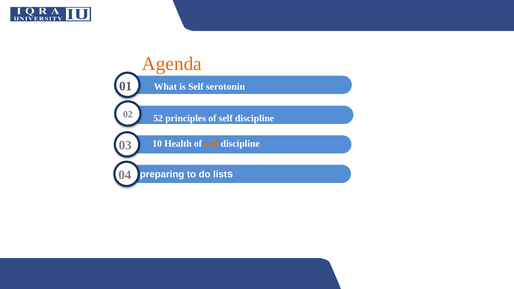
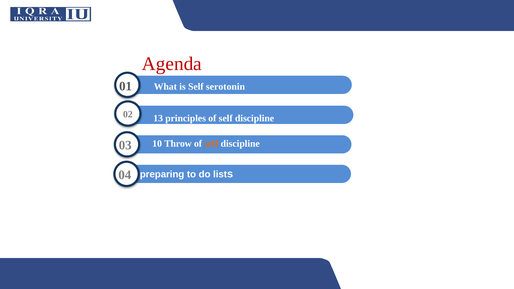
Agenda colour: orange -> red (172, 64)
52: 52 -> 13 (158, 118)
Health: Health -> Throw (178, 144)
